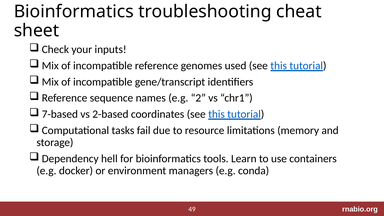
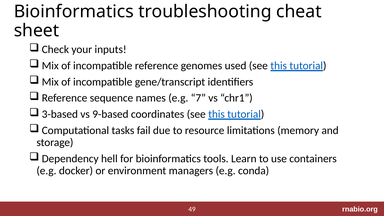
2: 2 -> 7 (198, 98)
7-based: 7-based -> 3-based (60, 114)
2-based: 2-based -> 9-based (110, 114)
